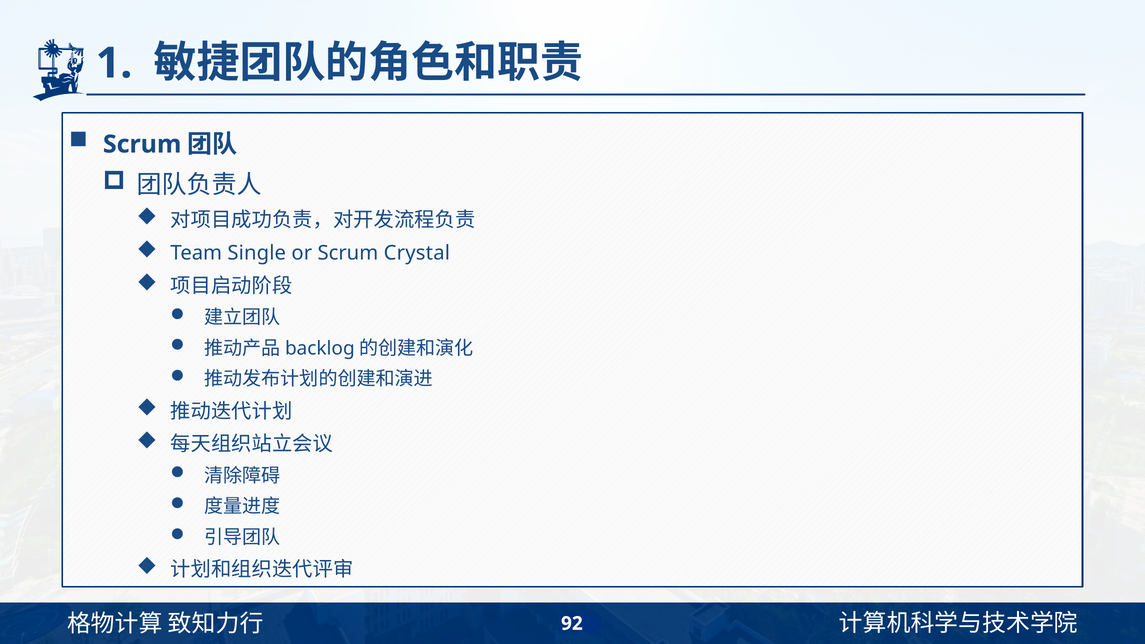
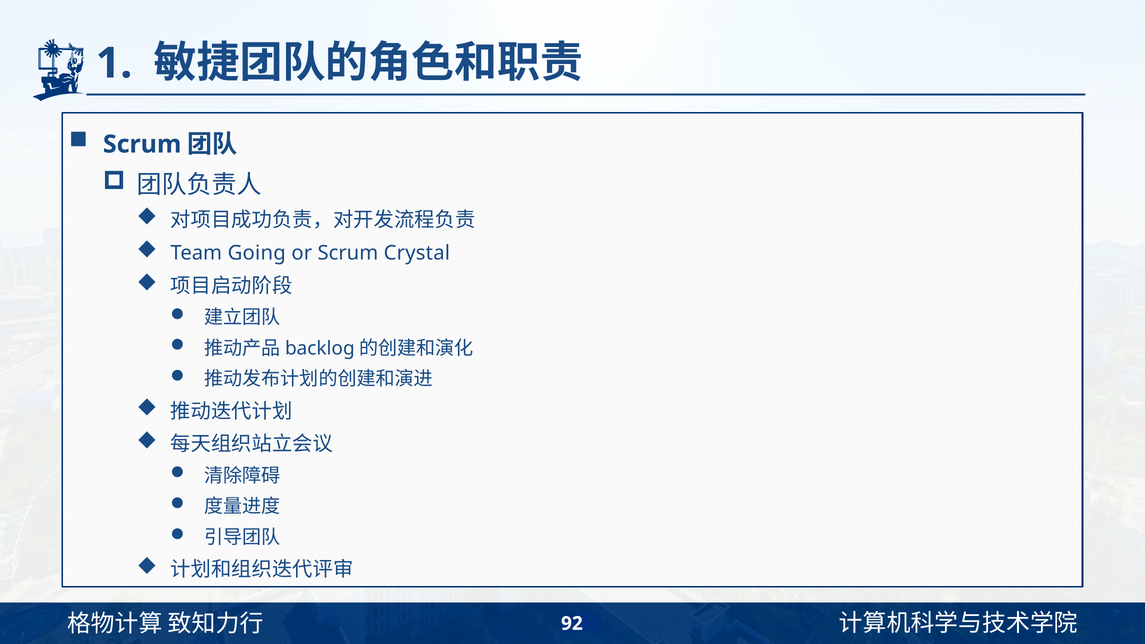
Single: Single -> Going (257, 253)
